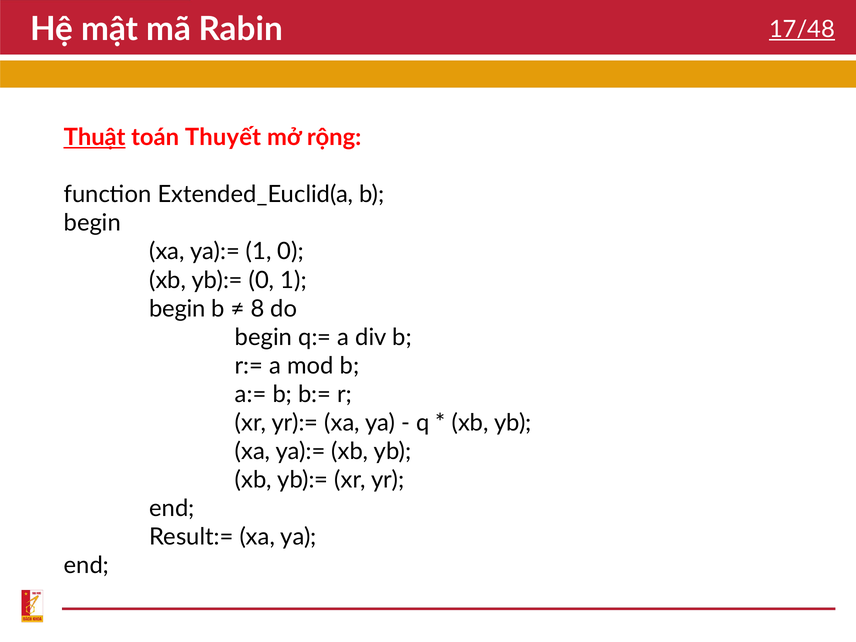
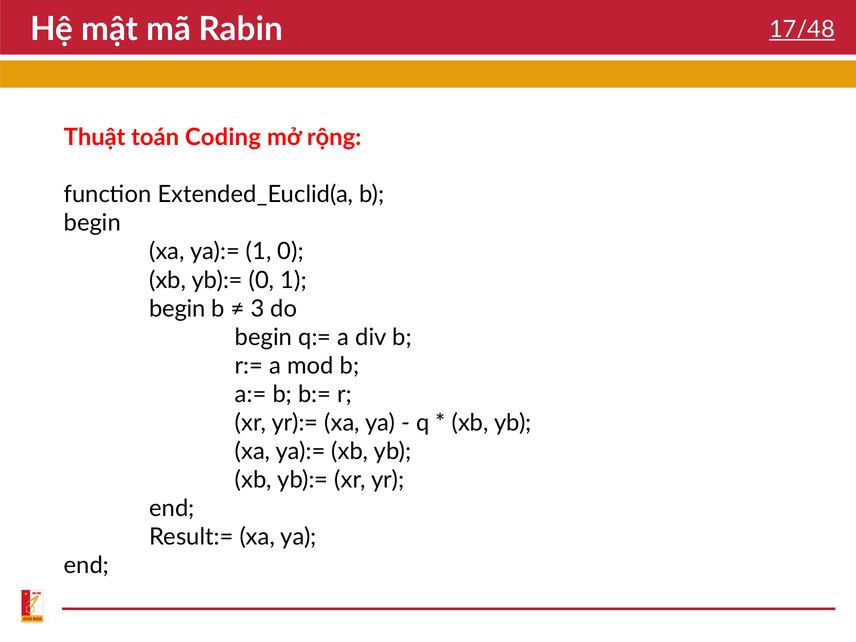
Thuật underline: present -> none (95, 137)
Thuyết: Thuyết -> Coding (223, 137)
8: 8 -> 3 (257, 309)
